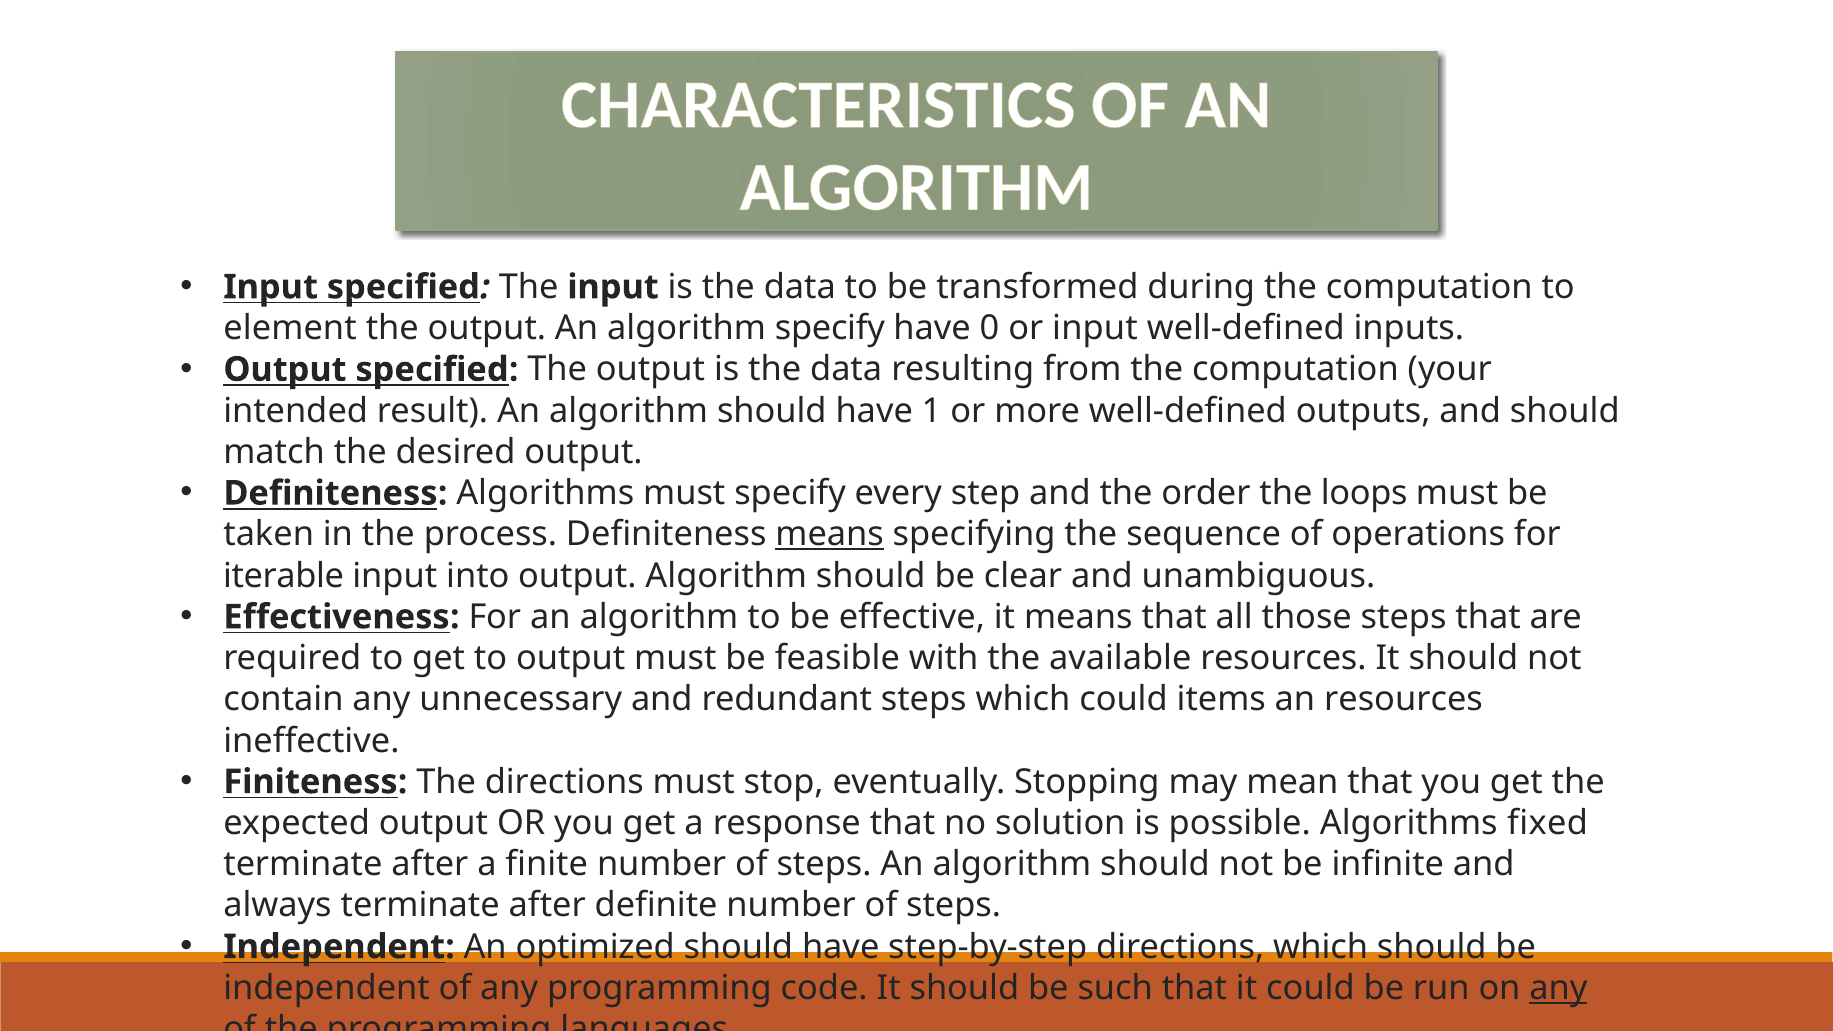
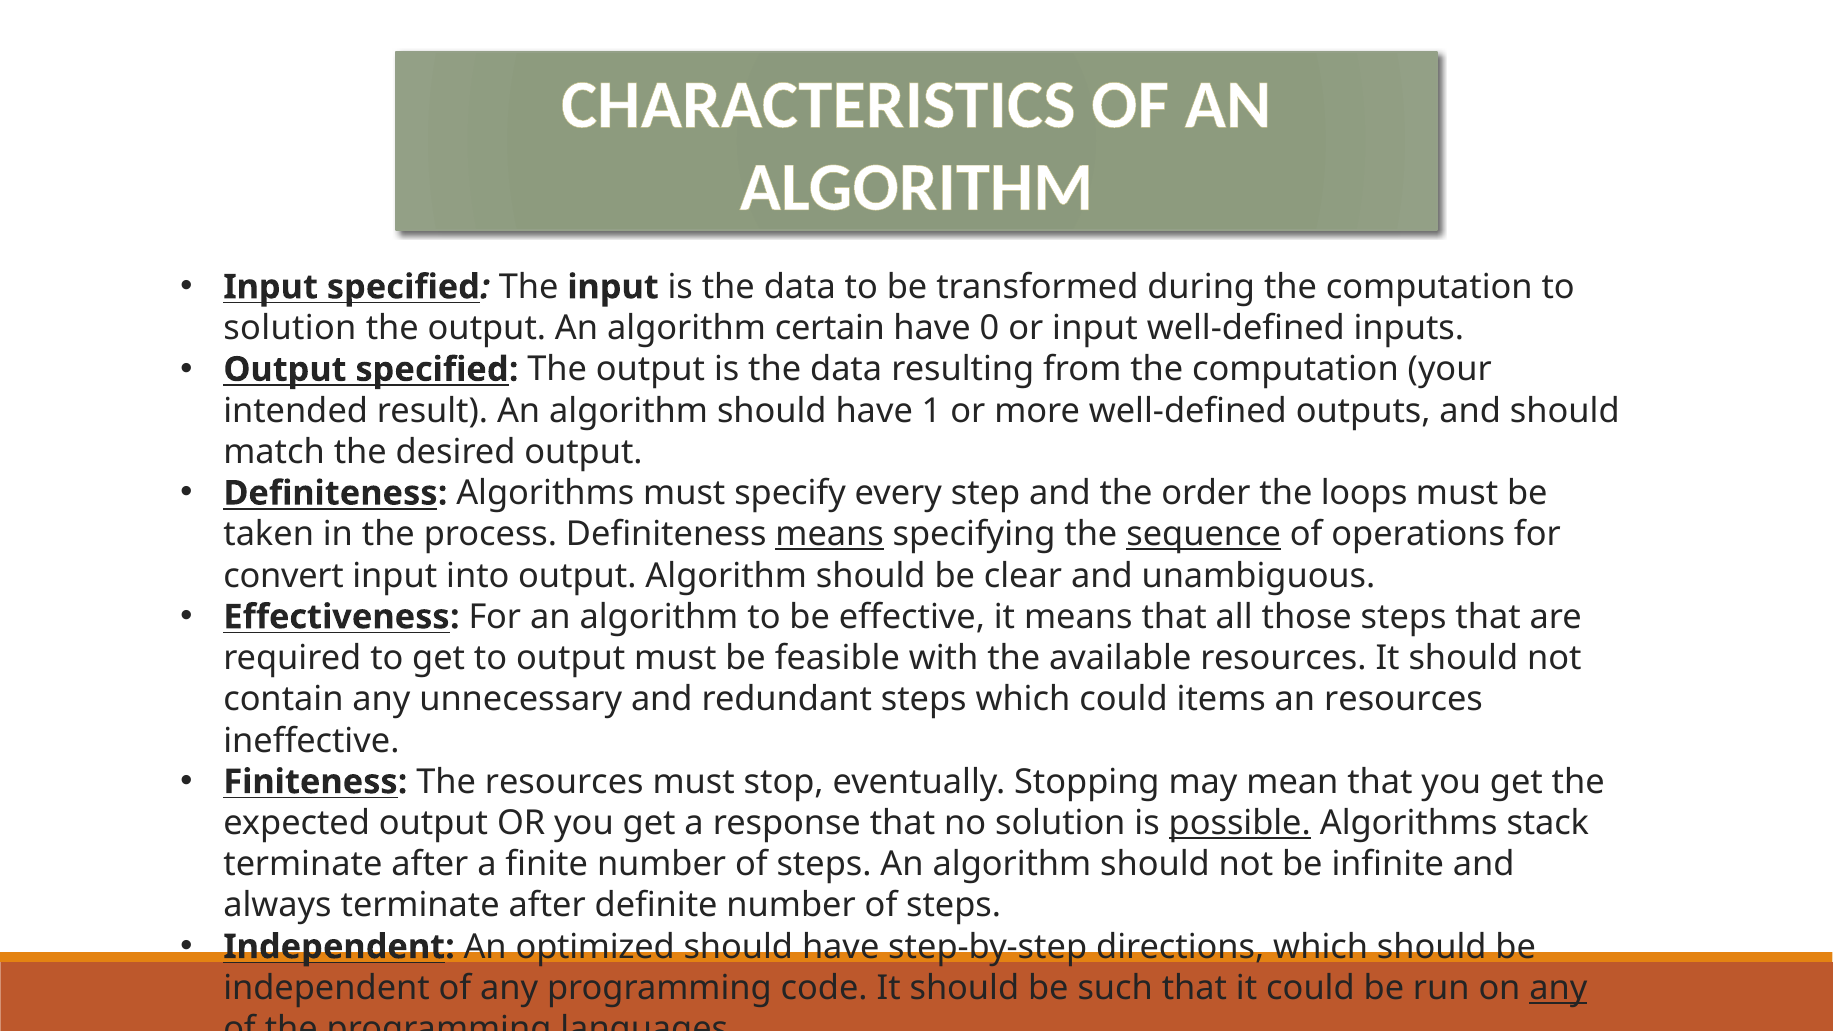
element: element -> solution (290, 328)
algorithm specify: specify -> certain (830, 328)
sequence underline: none -> present (1204, 534)
iterable: iterable -> convert (284, 576)
The directions: directions -> resources (564, 782)
possible underline: none -> present (1240, 823)
fixed: fixed -> stack (1548, 823)
